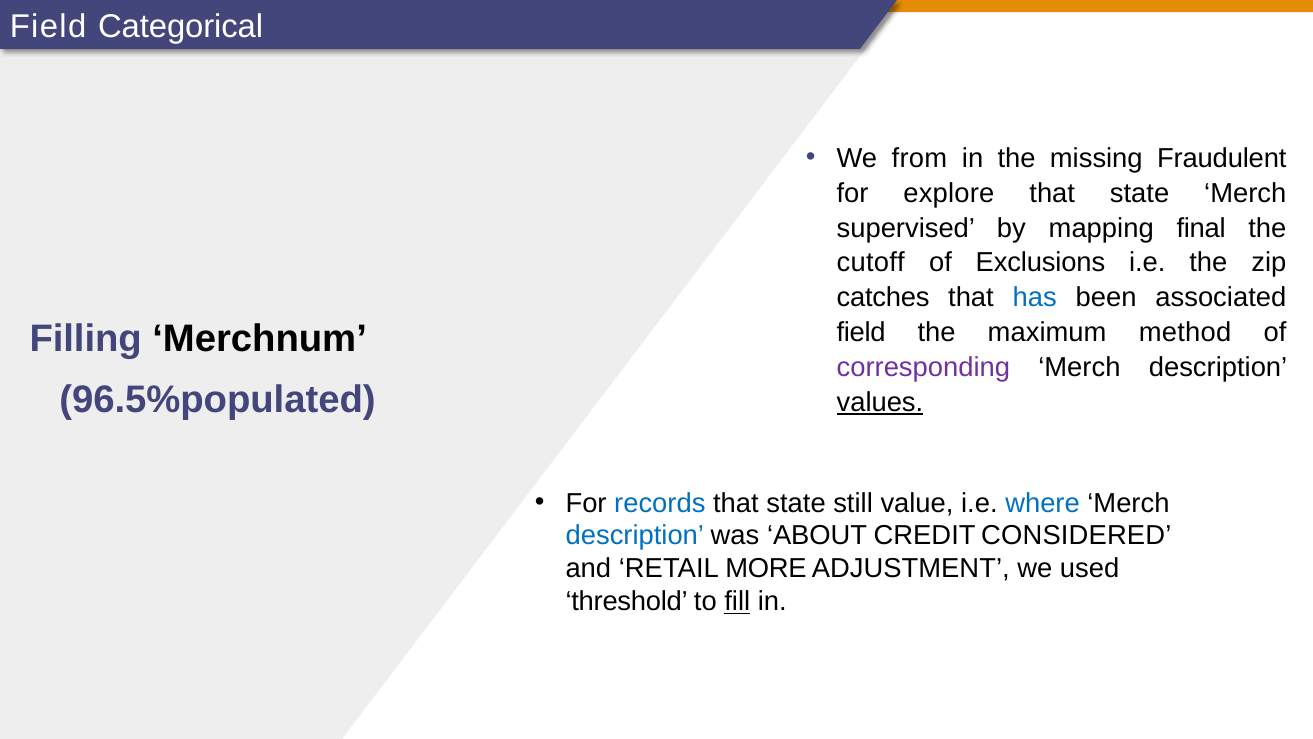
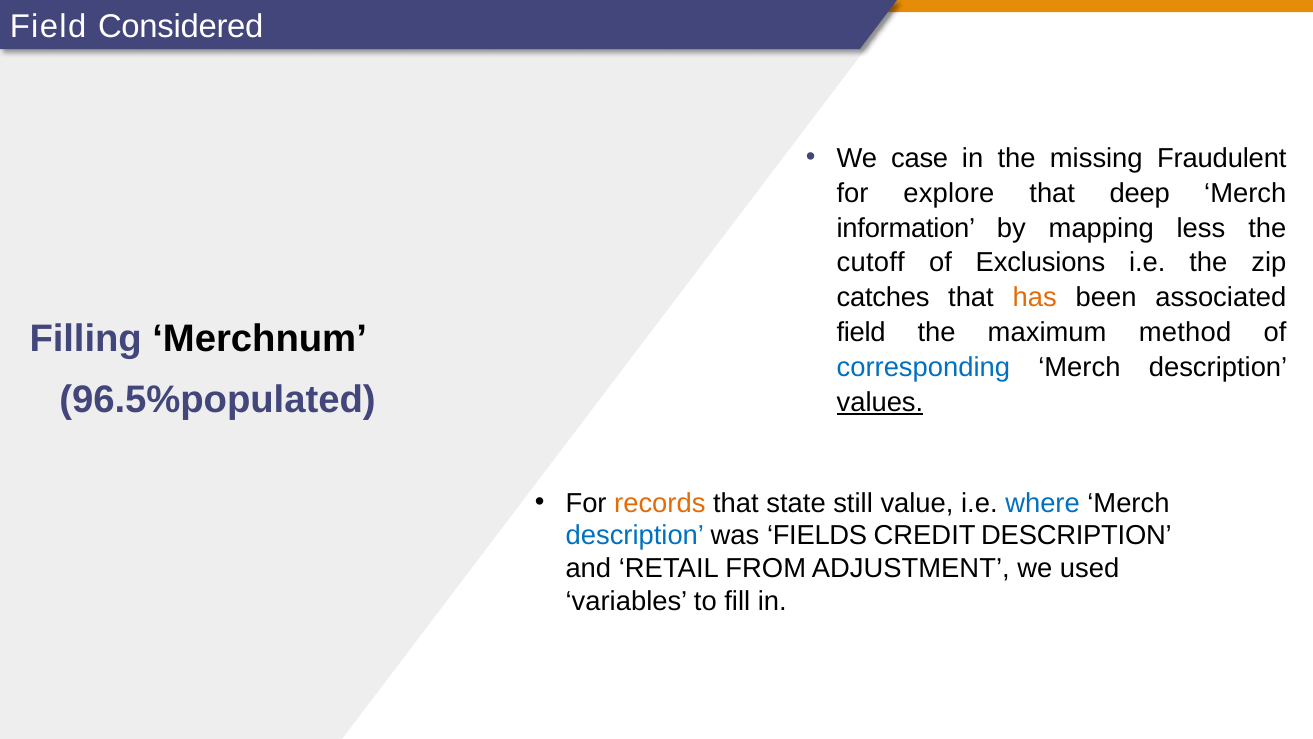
Categorical: Categorical -> Considered (181, 27)
from: from -> case (920, 158)
state: state -> deep (1140, 193)
supervised: supervised -> information (906, 228)
final: final -> less (1201, 228)
has colour: blue -> orange (1035, 297)
corresponding colour: purple -> blue (923, 367)
records colour: blue -> orange (660, 503)
ABOUT: ABOUT -> FIELDS (817, 536)
CREDIT CONSIDERED: CONSIDERED -> DESCRIPTION (1076, 536)
MORE: MORE -> FROM (766, 568)
threshold: threshold -> variables (626, 601)
fill underline: present -> none (737, 601)
